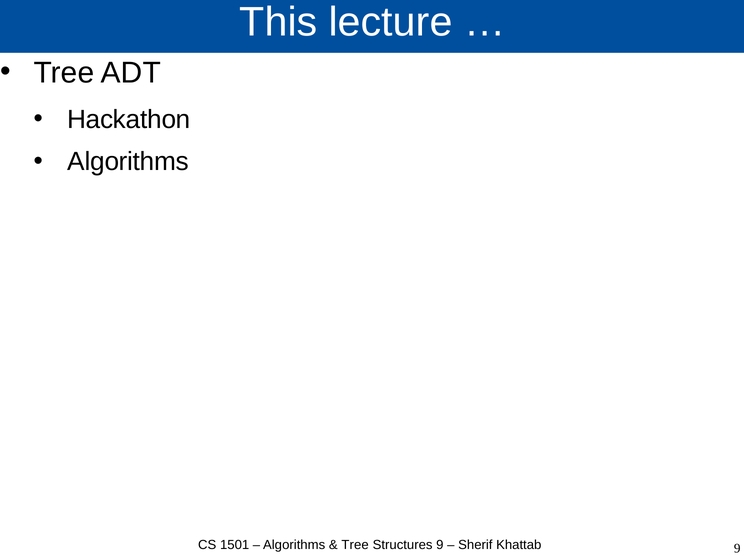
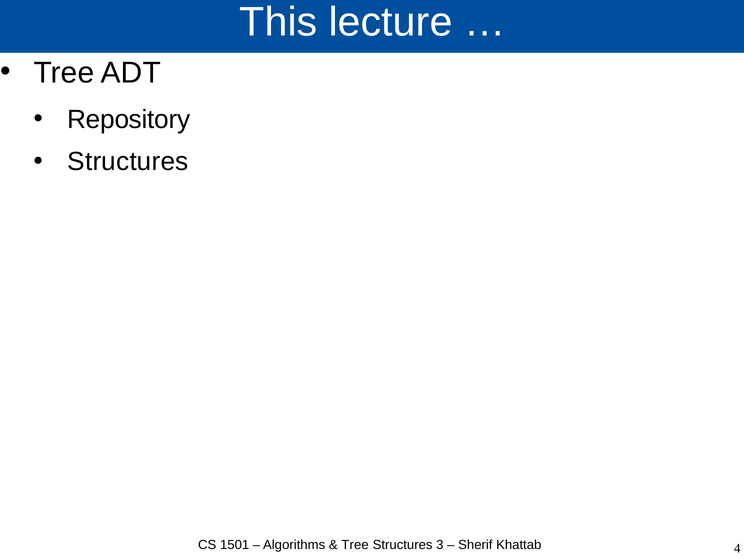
Hackathon: Hackathon -> Repository (129, 119)
Algorithms: Algorithms -> Structures (128, 162)
Structures 9: 9 -> 3 (440, 544)
Khattab 9: 9 -> 4 (737, 548)
